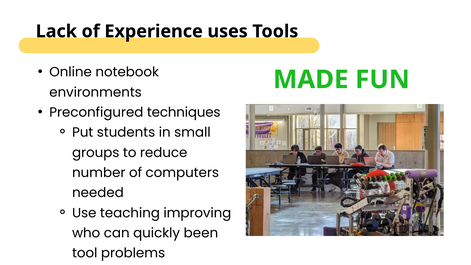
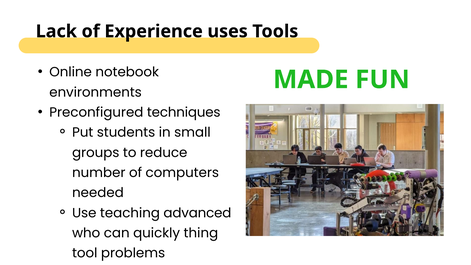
improving: improving -> advanced (197, 213)
been: been -> thing (201, 233)
